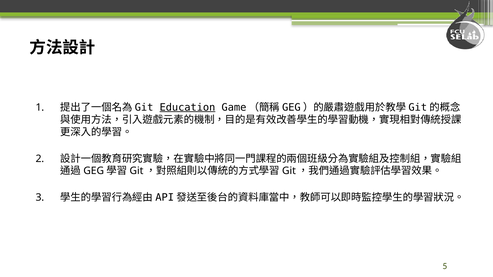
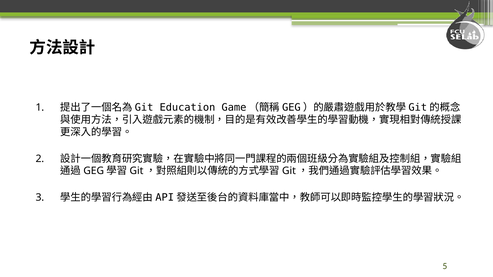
Education underline: present -> none (187, 107)
